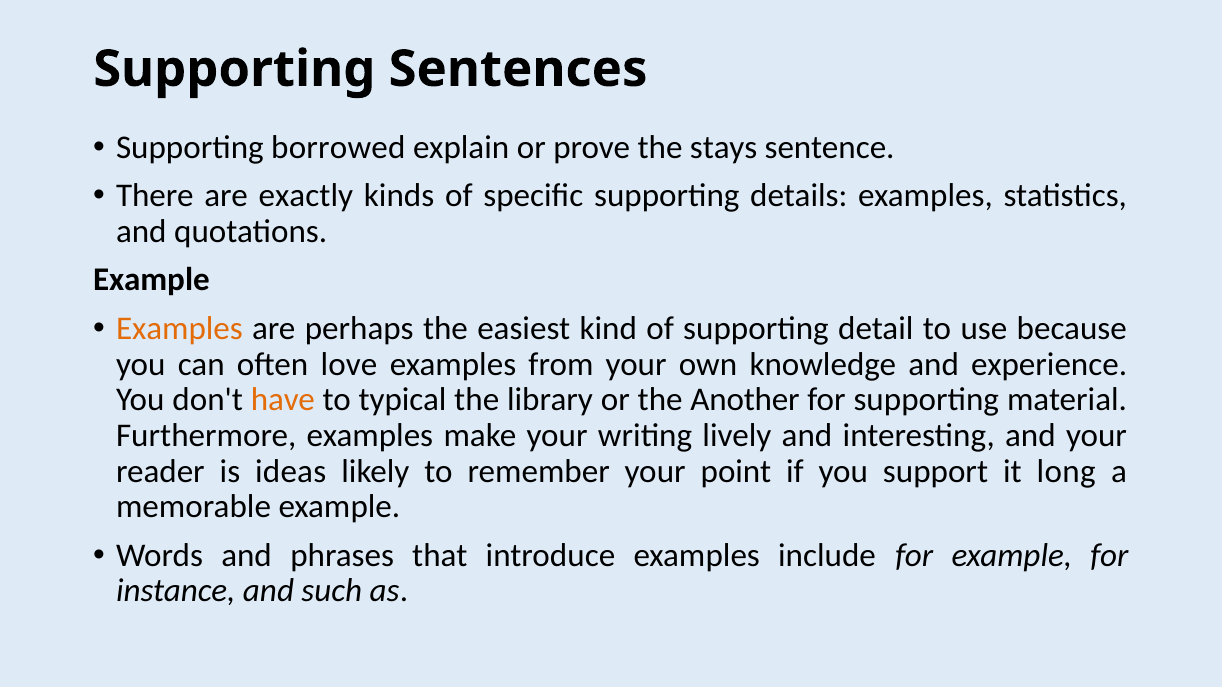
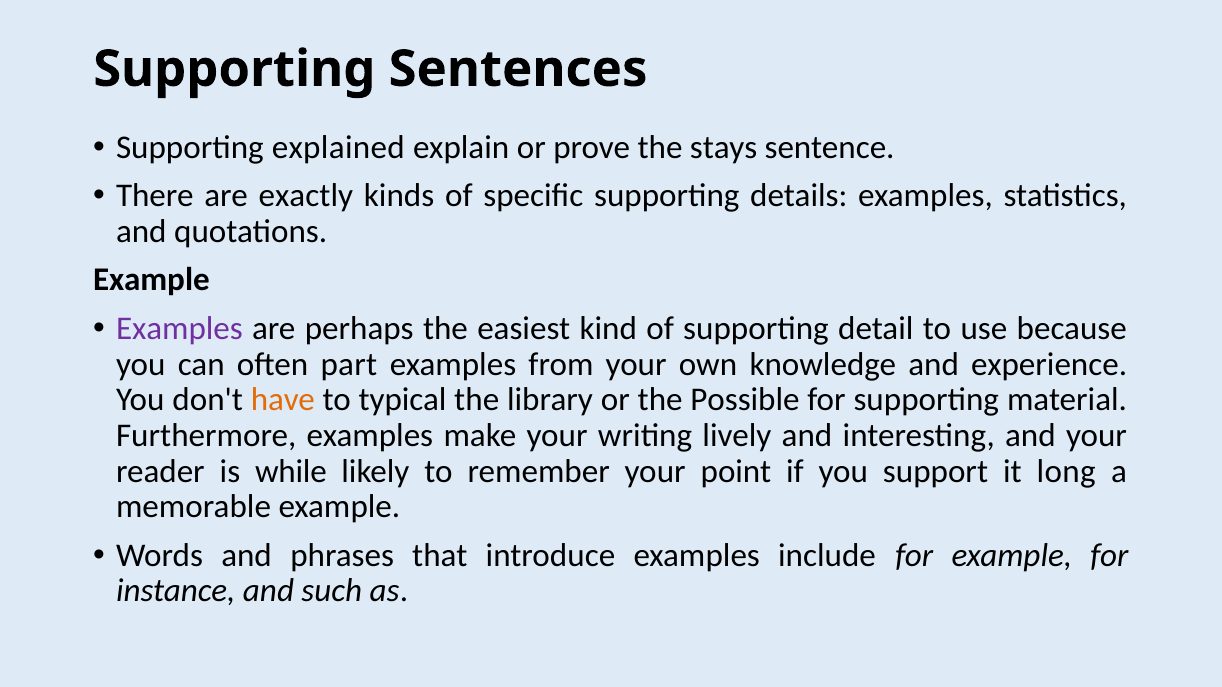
borrowed: borrowed -> explained (338, 147)
Examples colour: orange -> purple (179, 329)
love: love -> part (349, 364)
Another: Another -> Possible (745, 400)
ideas: ideas -> while (291, 471)
